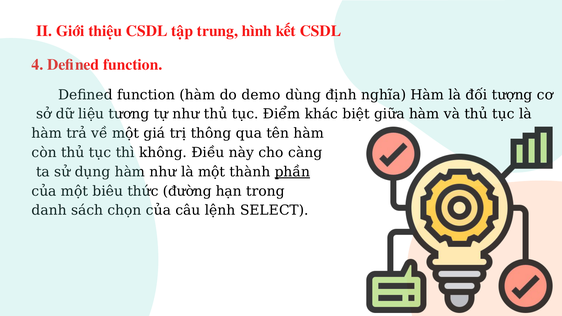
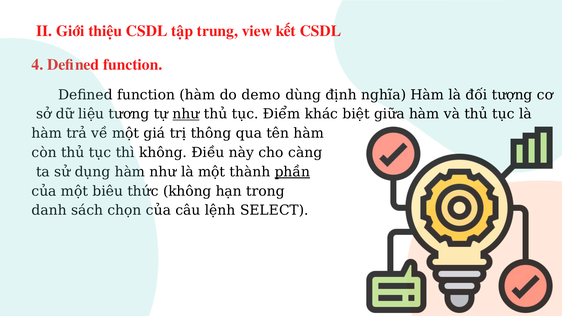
hình: hình -> view (257, 31)
như underline: none -> present (186, 114)
đường: đường -> không (187, 191)
